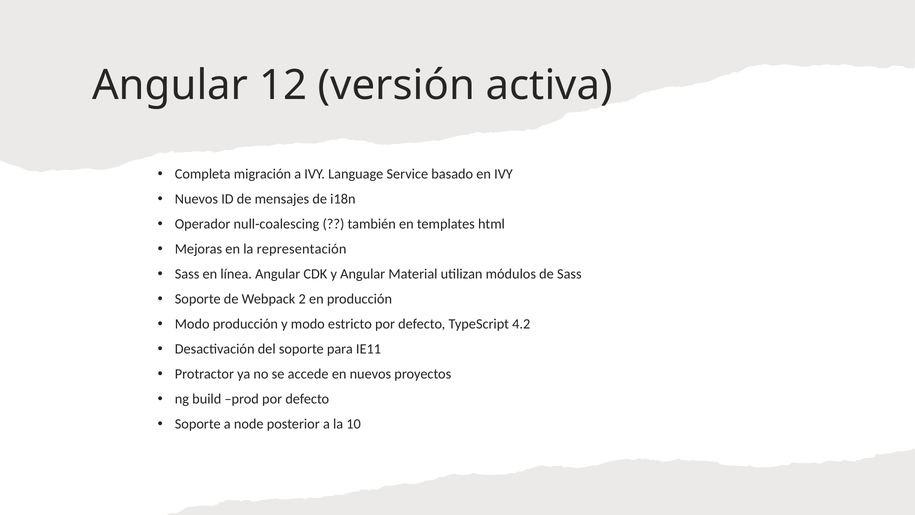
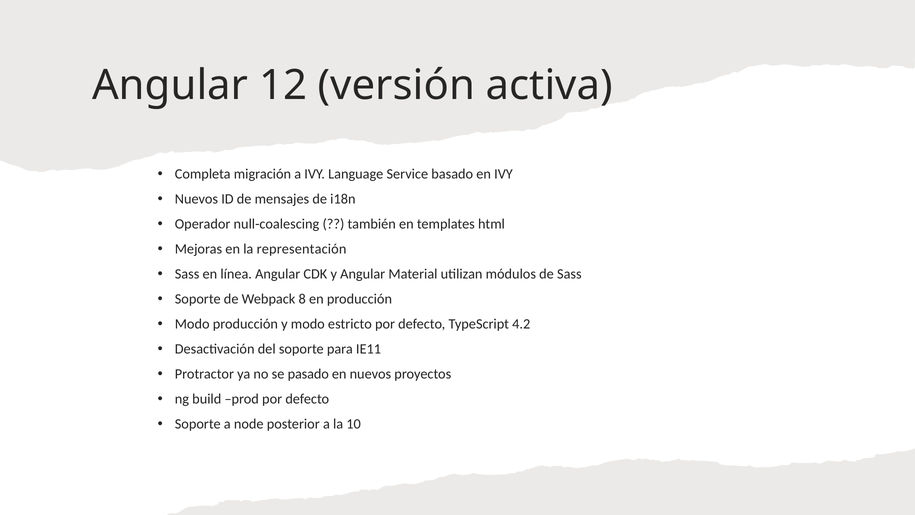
2: 2 -> 8 (302, 299)
accede: accede -> pasado (308, 374)
